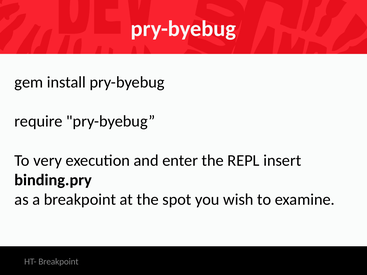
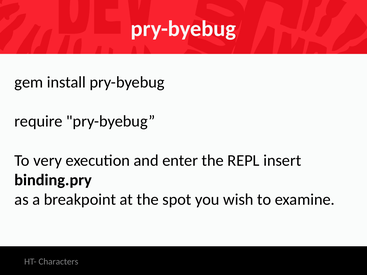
HT- Breakpoint: Breakpoint -> Characters (58, 262)
